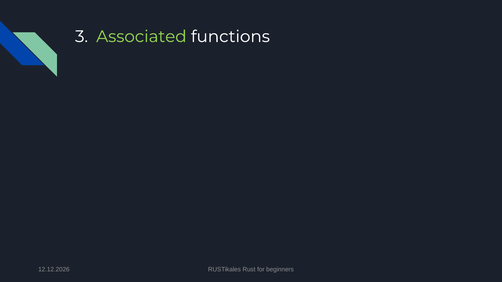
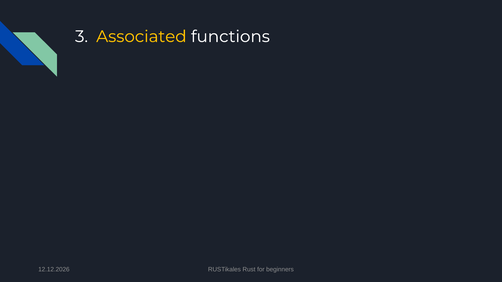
Associated colour: light green -> yellow (141, 37)
